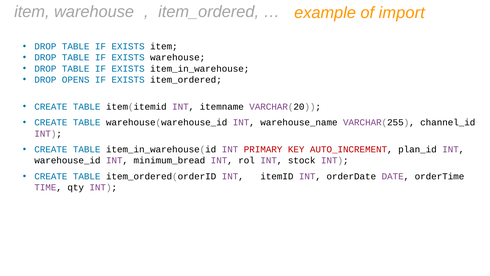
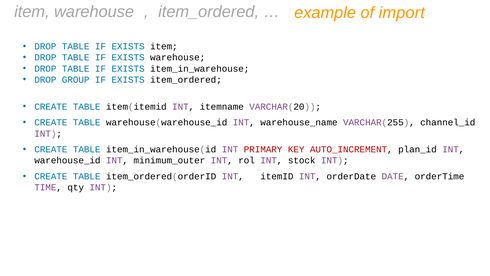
OPENS: OPENS -> GROUP (76, 80)
minimum_bread: minimum_bread -> minimum_outer (169, 160)
